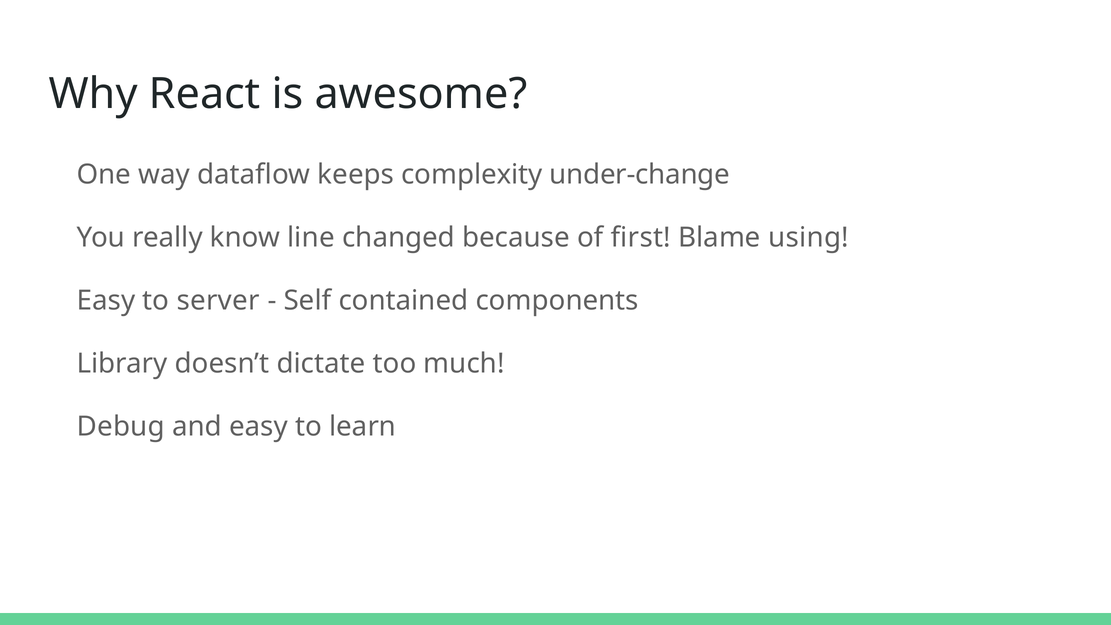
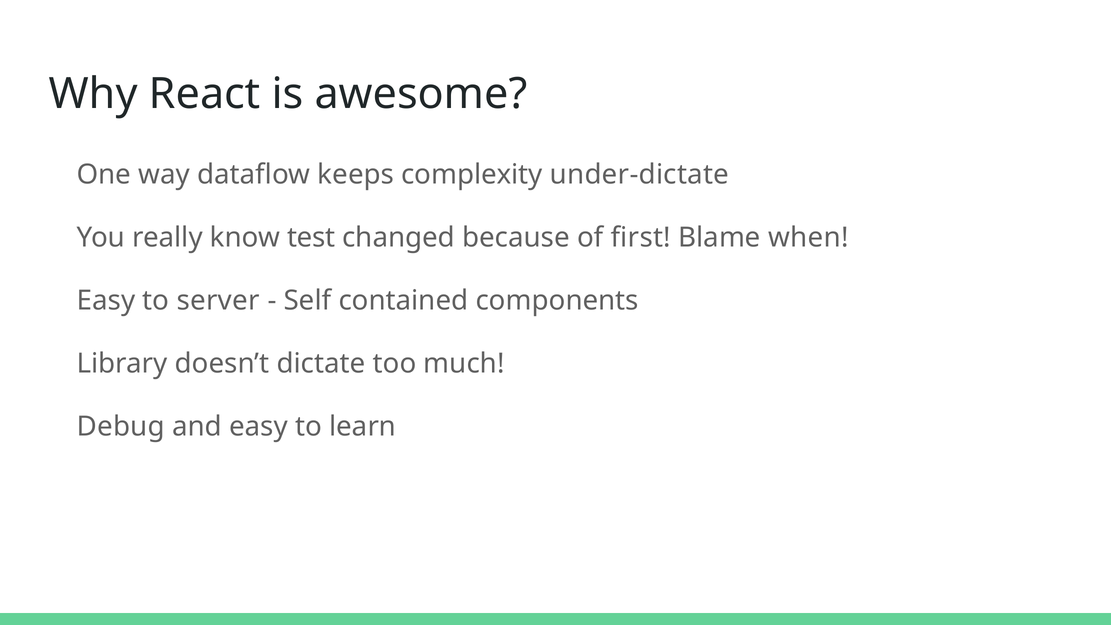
under-change: under-change -> under-dictate (639, 175)
line: line -> test (311, 238)
using: using -> when (809, 238)
